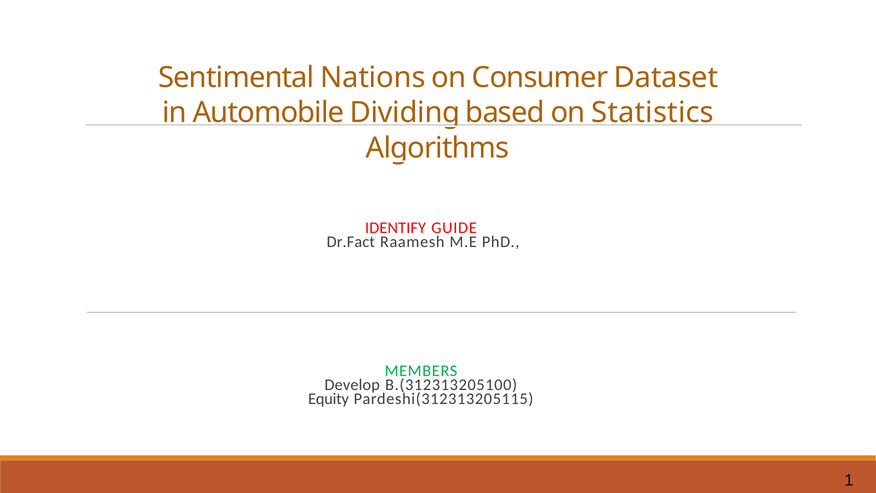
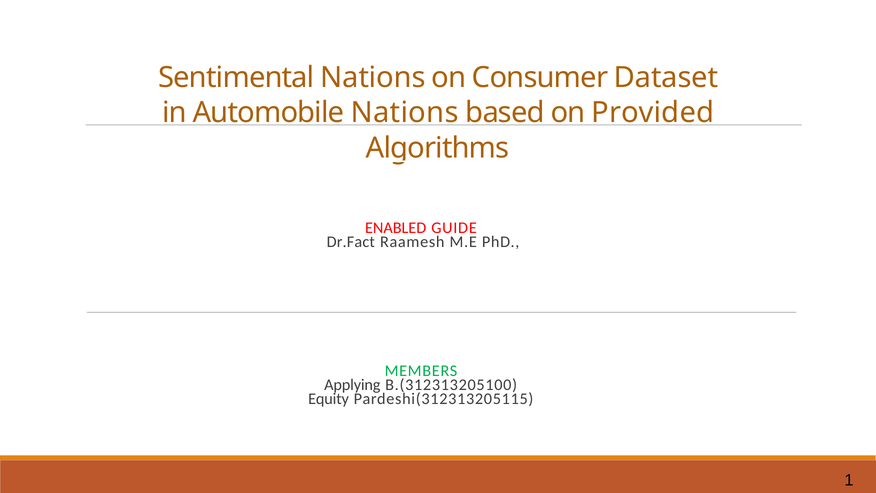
Automobile Dividing: Dividing -> Nations (405, 113)
Statistics: Statistics -> Provided (653, 113)
IDENTIFY: IDENTIFY -> ENABLED (396, 228)
Develop: Develop -> Applying (352, 385)
